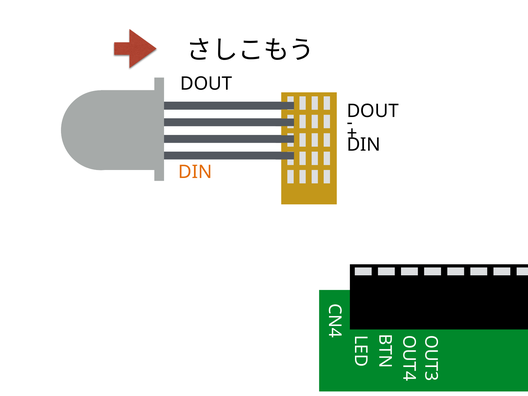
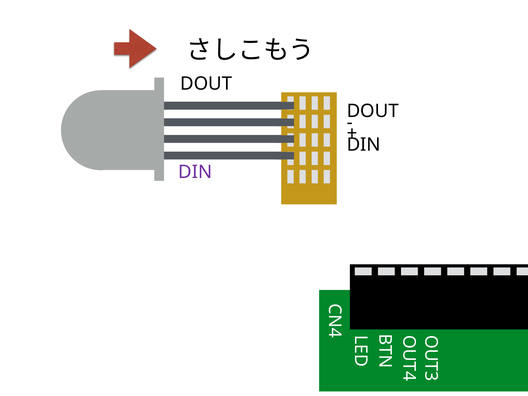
DIN colour: orange -> purple (195, 172)
